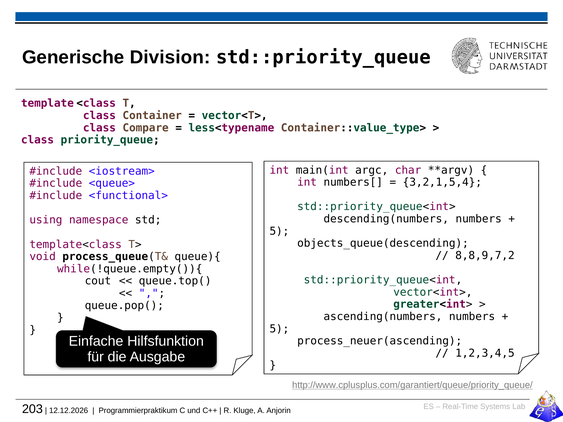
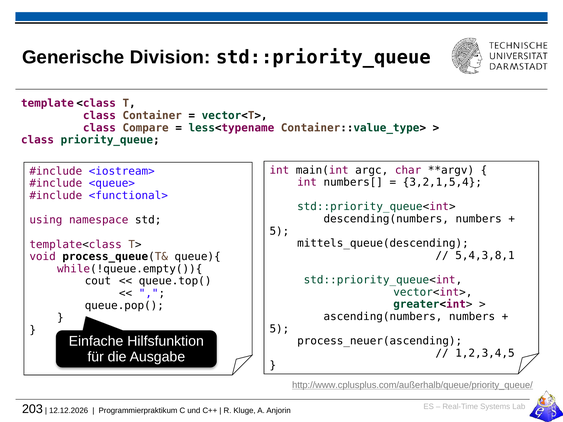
objects_queue(descending: objects_queue(descending -> mittels_queue(descending (383, 243)
8,8,9,7,2: 8,8,9,7,2 -> 5,4,3,8,1 (485, 256)
http://www.cplusplus.com/garantiert/queue/priority_queue/: http://www.cplusplus.com/garantiert/queue/priority_queue/ -> http://www.cplusplus.com/außerhalb/queue/priority_queue/ (412, 385)
